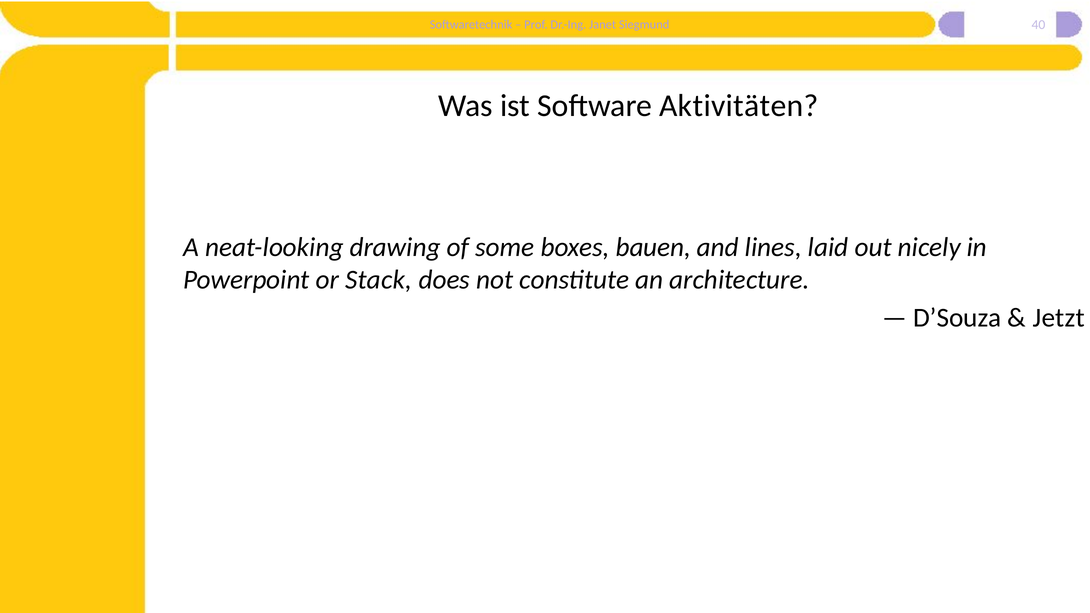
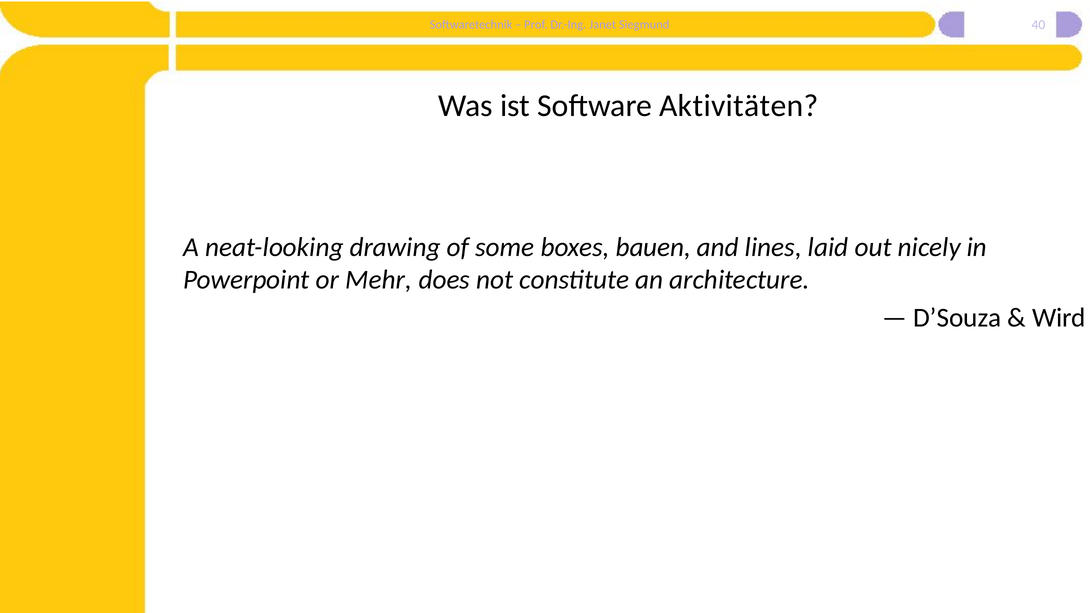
Stack: Stack -> Mehr (379, 280)
Jetzt: Jetzt -> Wird (1059, 318)
